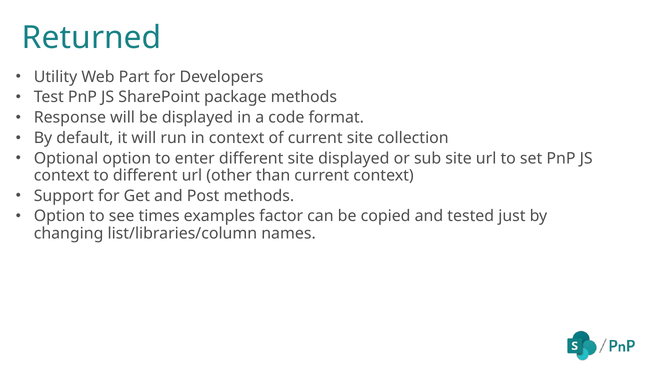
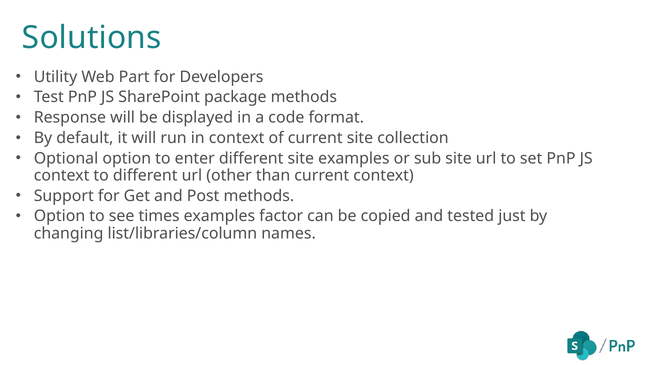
Returned: Returned -> Solutions (92, 38)
site displayed: displayed -> examples (354, 158)
